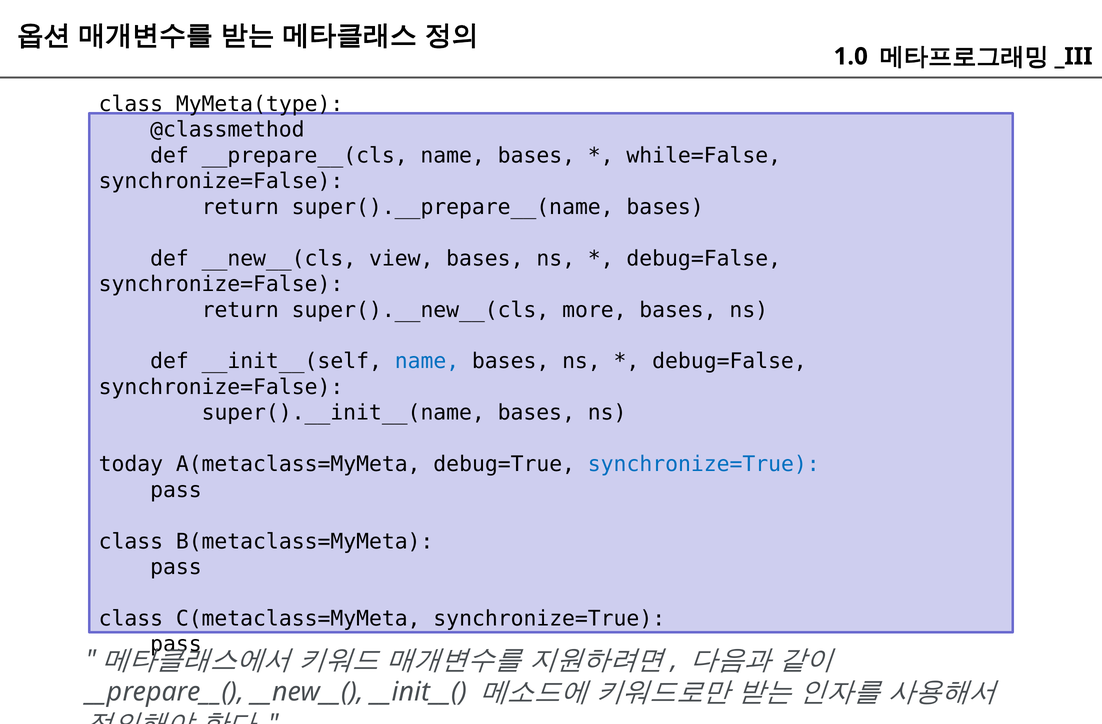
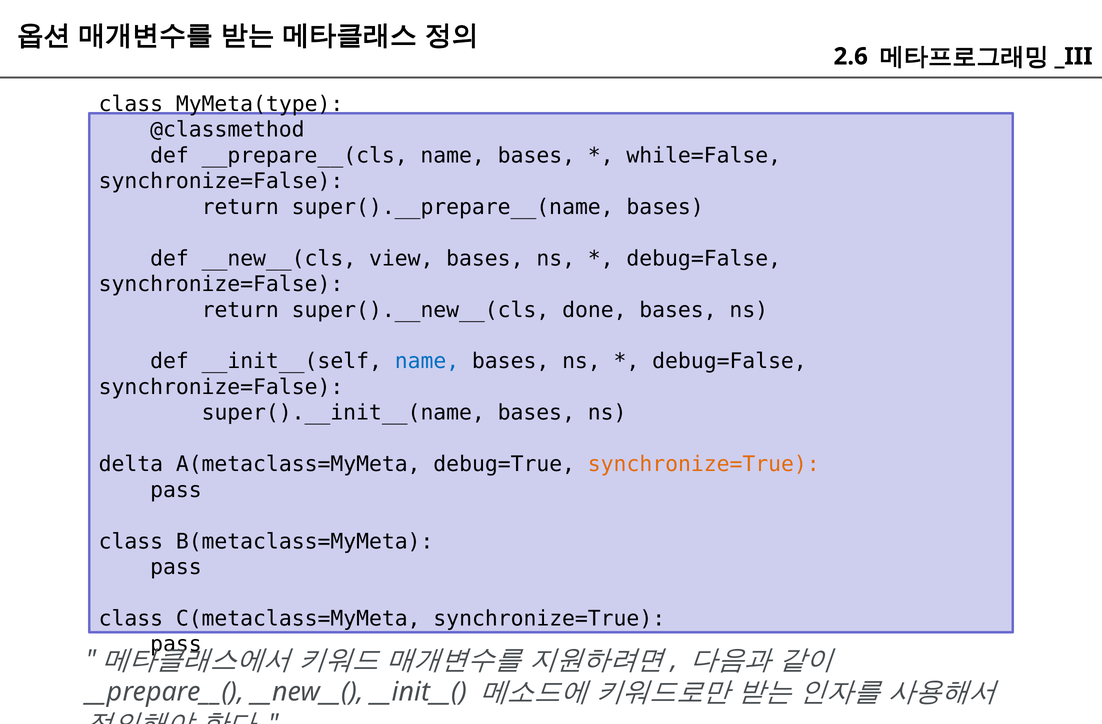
1.0: 1.0 -> 2.6 (851, 56)
more: more -> done (594, 310)
today: today -> delta (131, 464)
synchronize=True colour: blue -> orange (704, 464)
